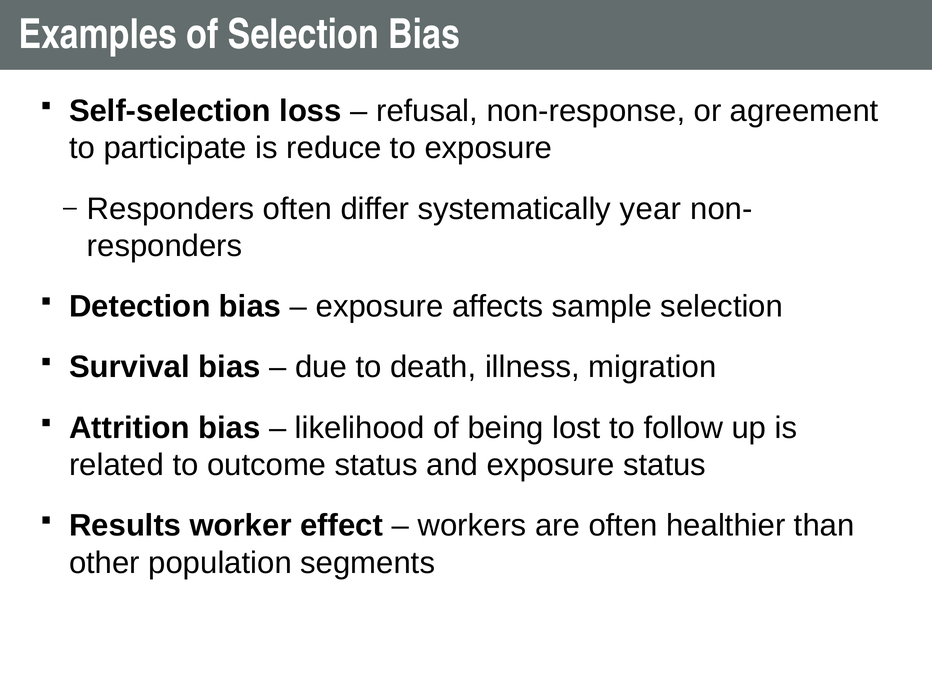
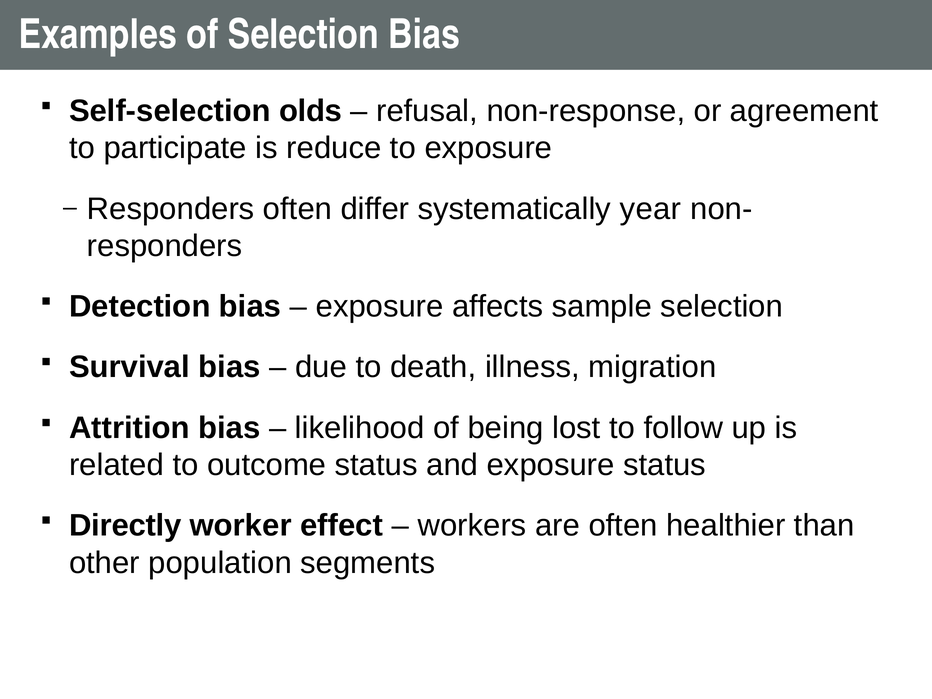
loss: loss -> olds (311, 111)
Results: Results -> Directly (125, 526)
